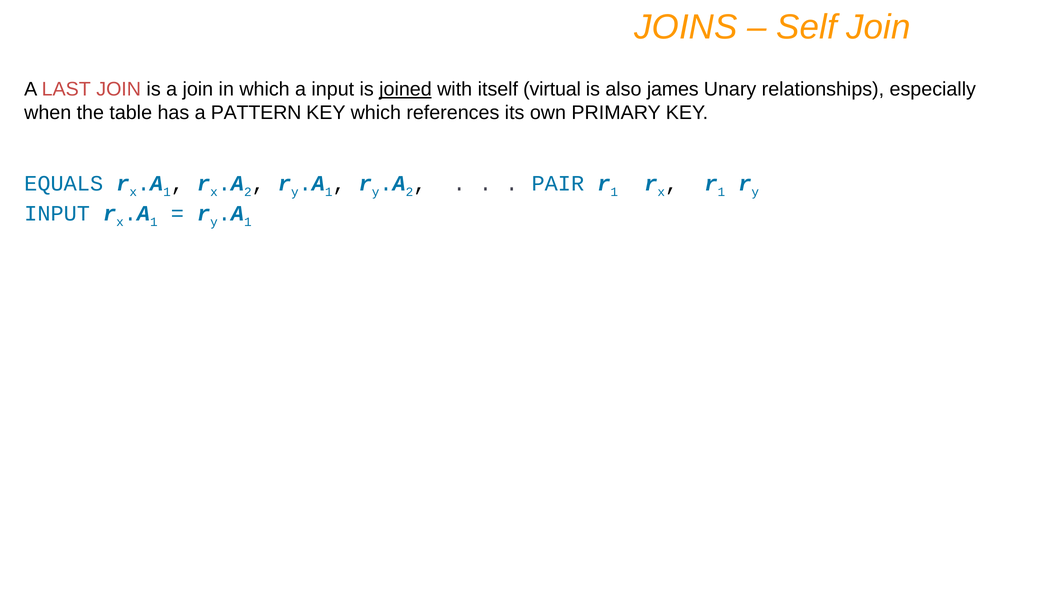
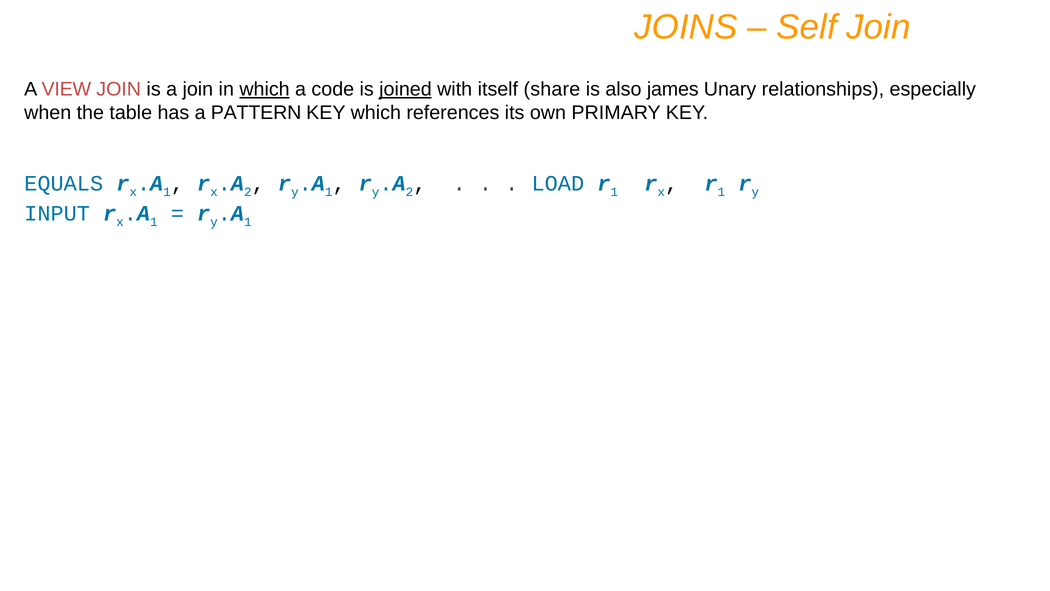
LAST: LAST -> VIEW (66, 89)
which underline: none -> present (265, 89)
a input: input -> code (333, 89)
virtual: virtual -> share (552, 89)
PAIR: PAIR -> LOAD (558, 184)
